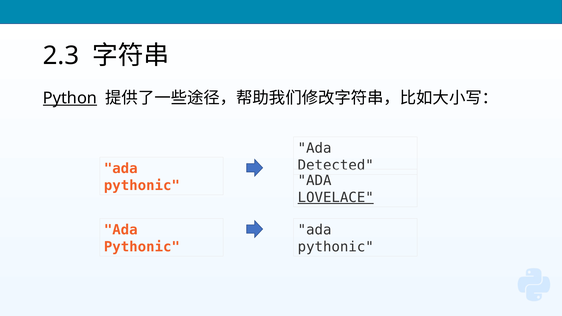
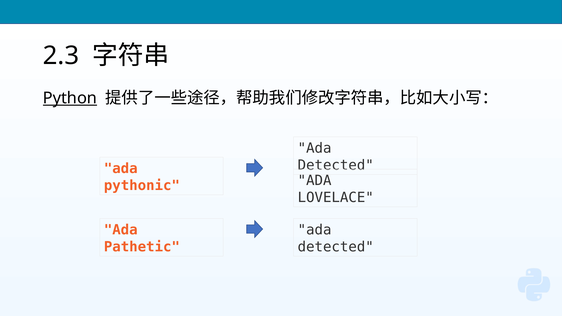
LOVELACE underline: present -> none (336, 198)
Pythonic: Pythonic -> Pathetic (142, 247)
pythonic: pythonic -> detected (336, 247)
